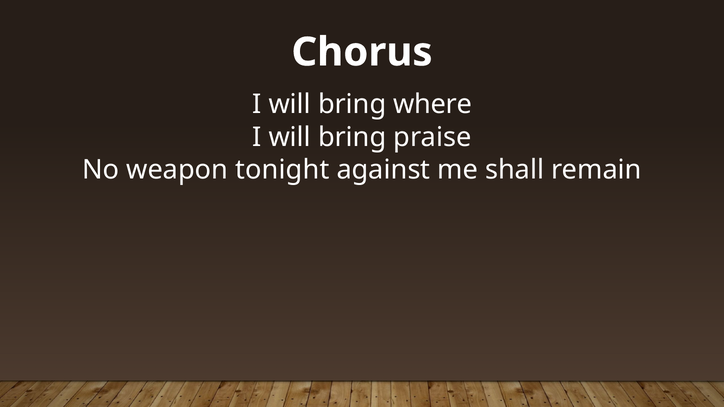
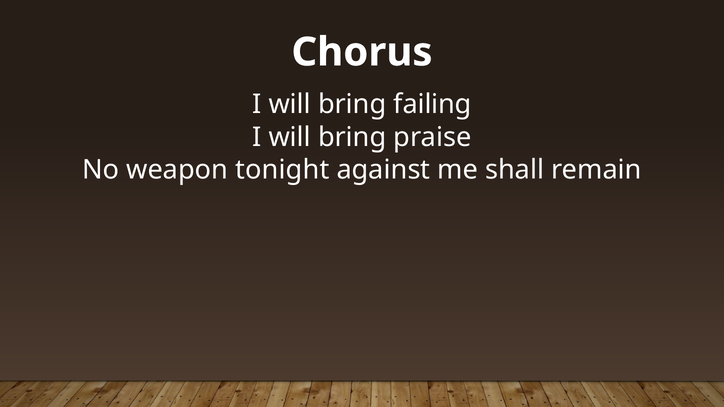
where: where -> failing (432, 105)
